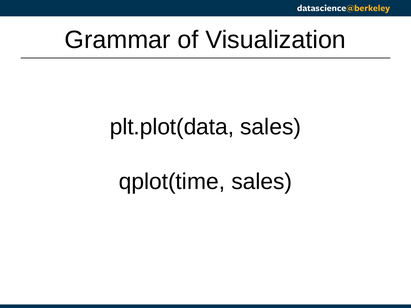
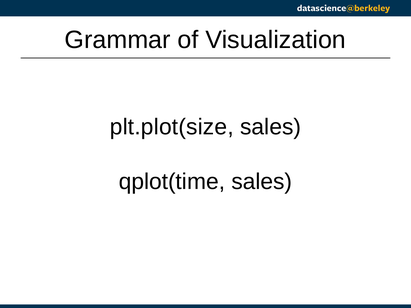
plt.plot(data: plt.plot(data -> plt.plot(size (172, 127)
